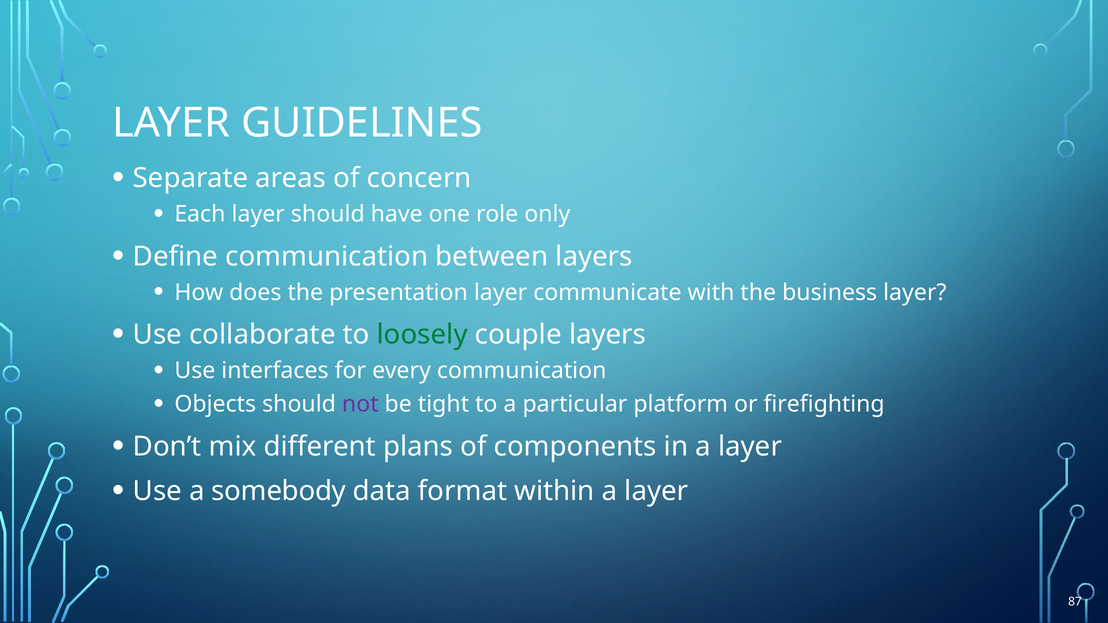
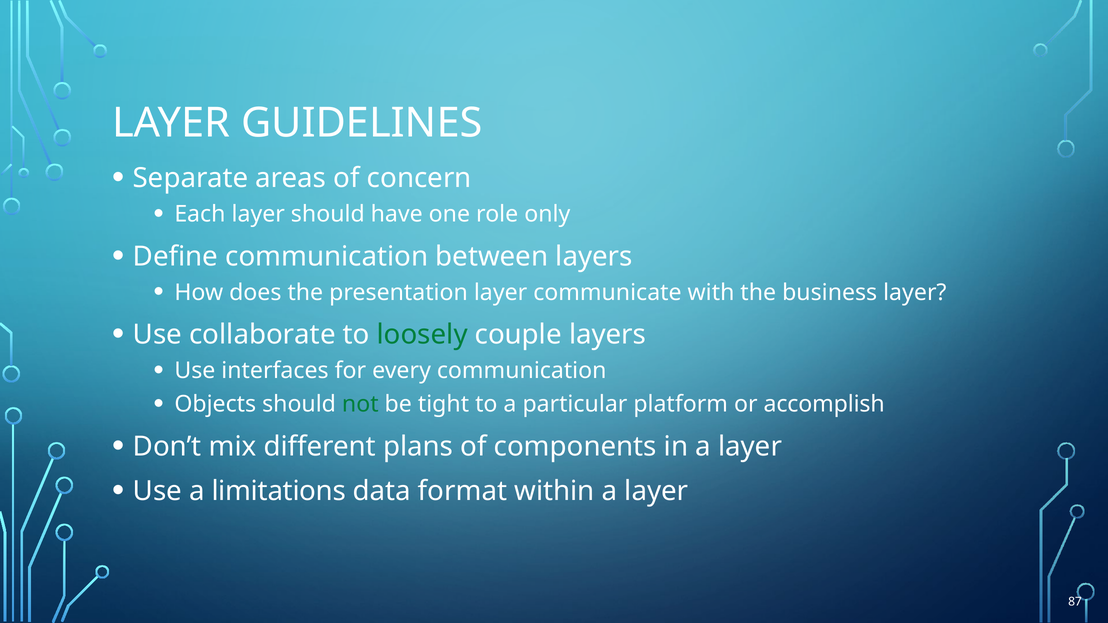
not colour: purple -> green (360, 404)
firefighting: firefighting -> accomplish (824, 404)
somebody: somebody -> limitations (279, 492)
